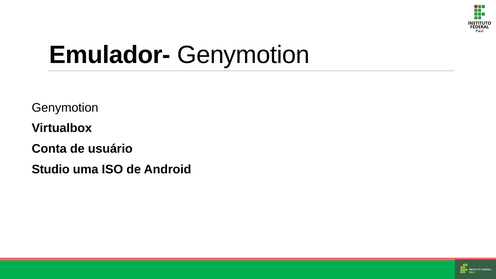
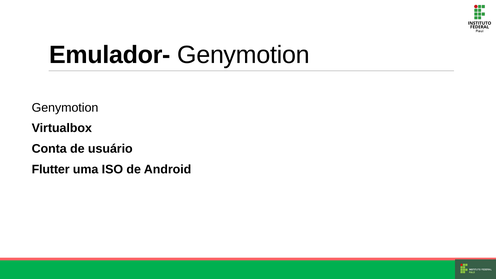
Studio: Studio -> Flutter (51, 169)
